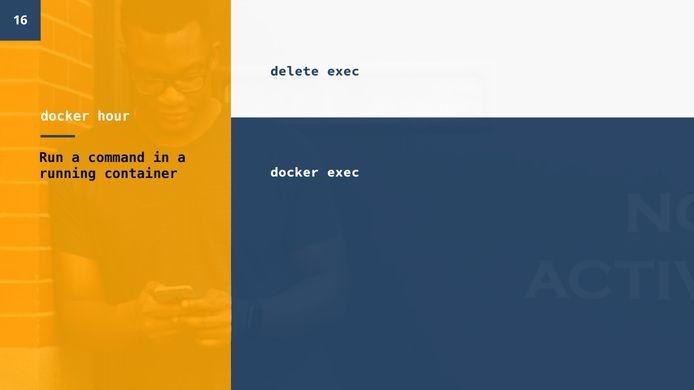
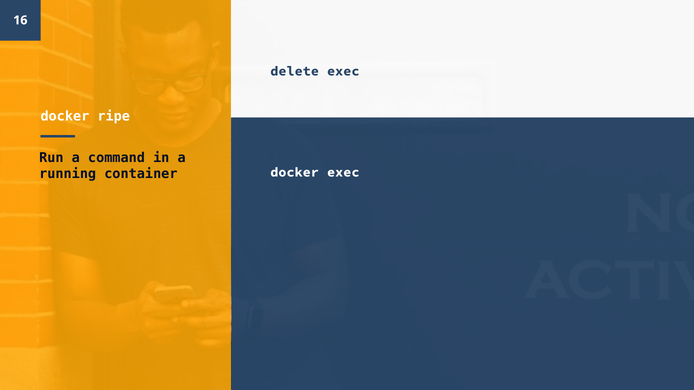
hour: hour -> ripe (114, 116)
